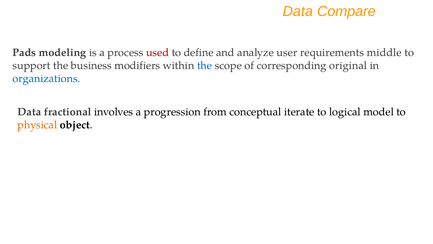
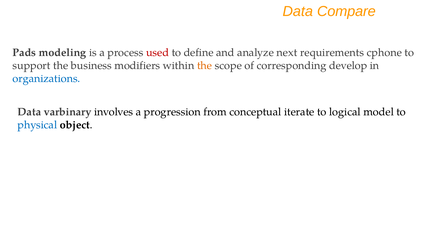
user: user -> next (287, 52)
middle: middle -> cphone (384, 52)
the colour: blue -> orange (205, 65)
original: original -> develop (348, 65)
fractional: fractional -> varbinary (68, 112)
physical colour: orange -> blue (37, 125)
